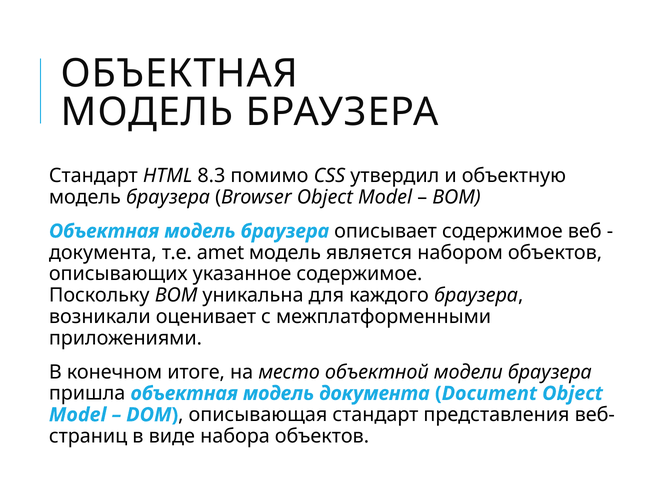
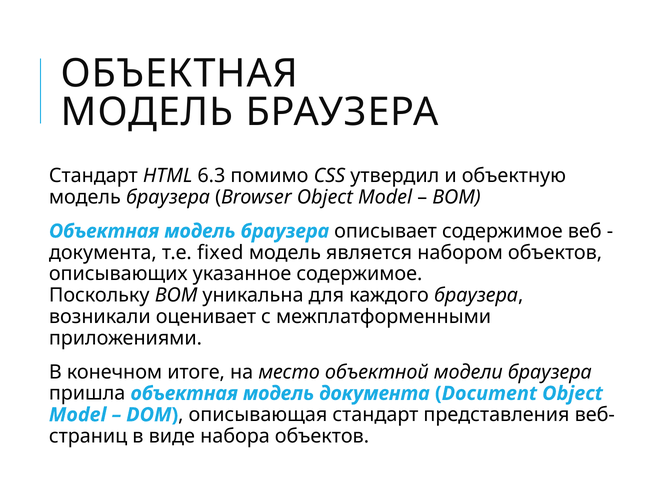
8.3: 8.3 -> 6.3 (211, 176)
amet: amet -> fixed (220, 253)
